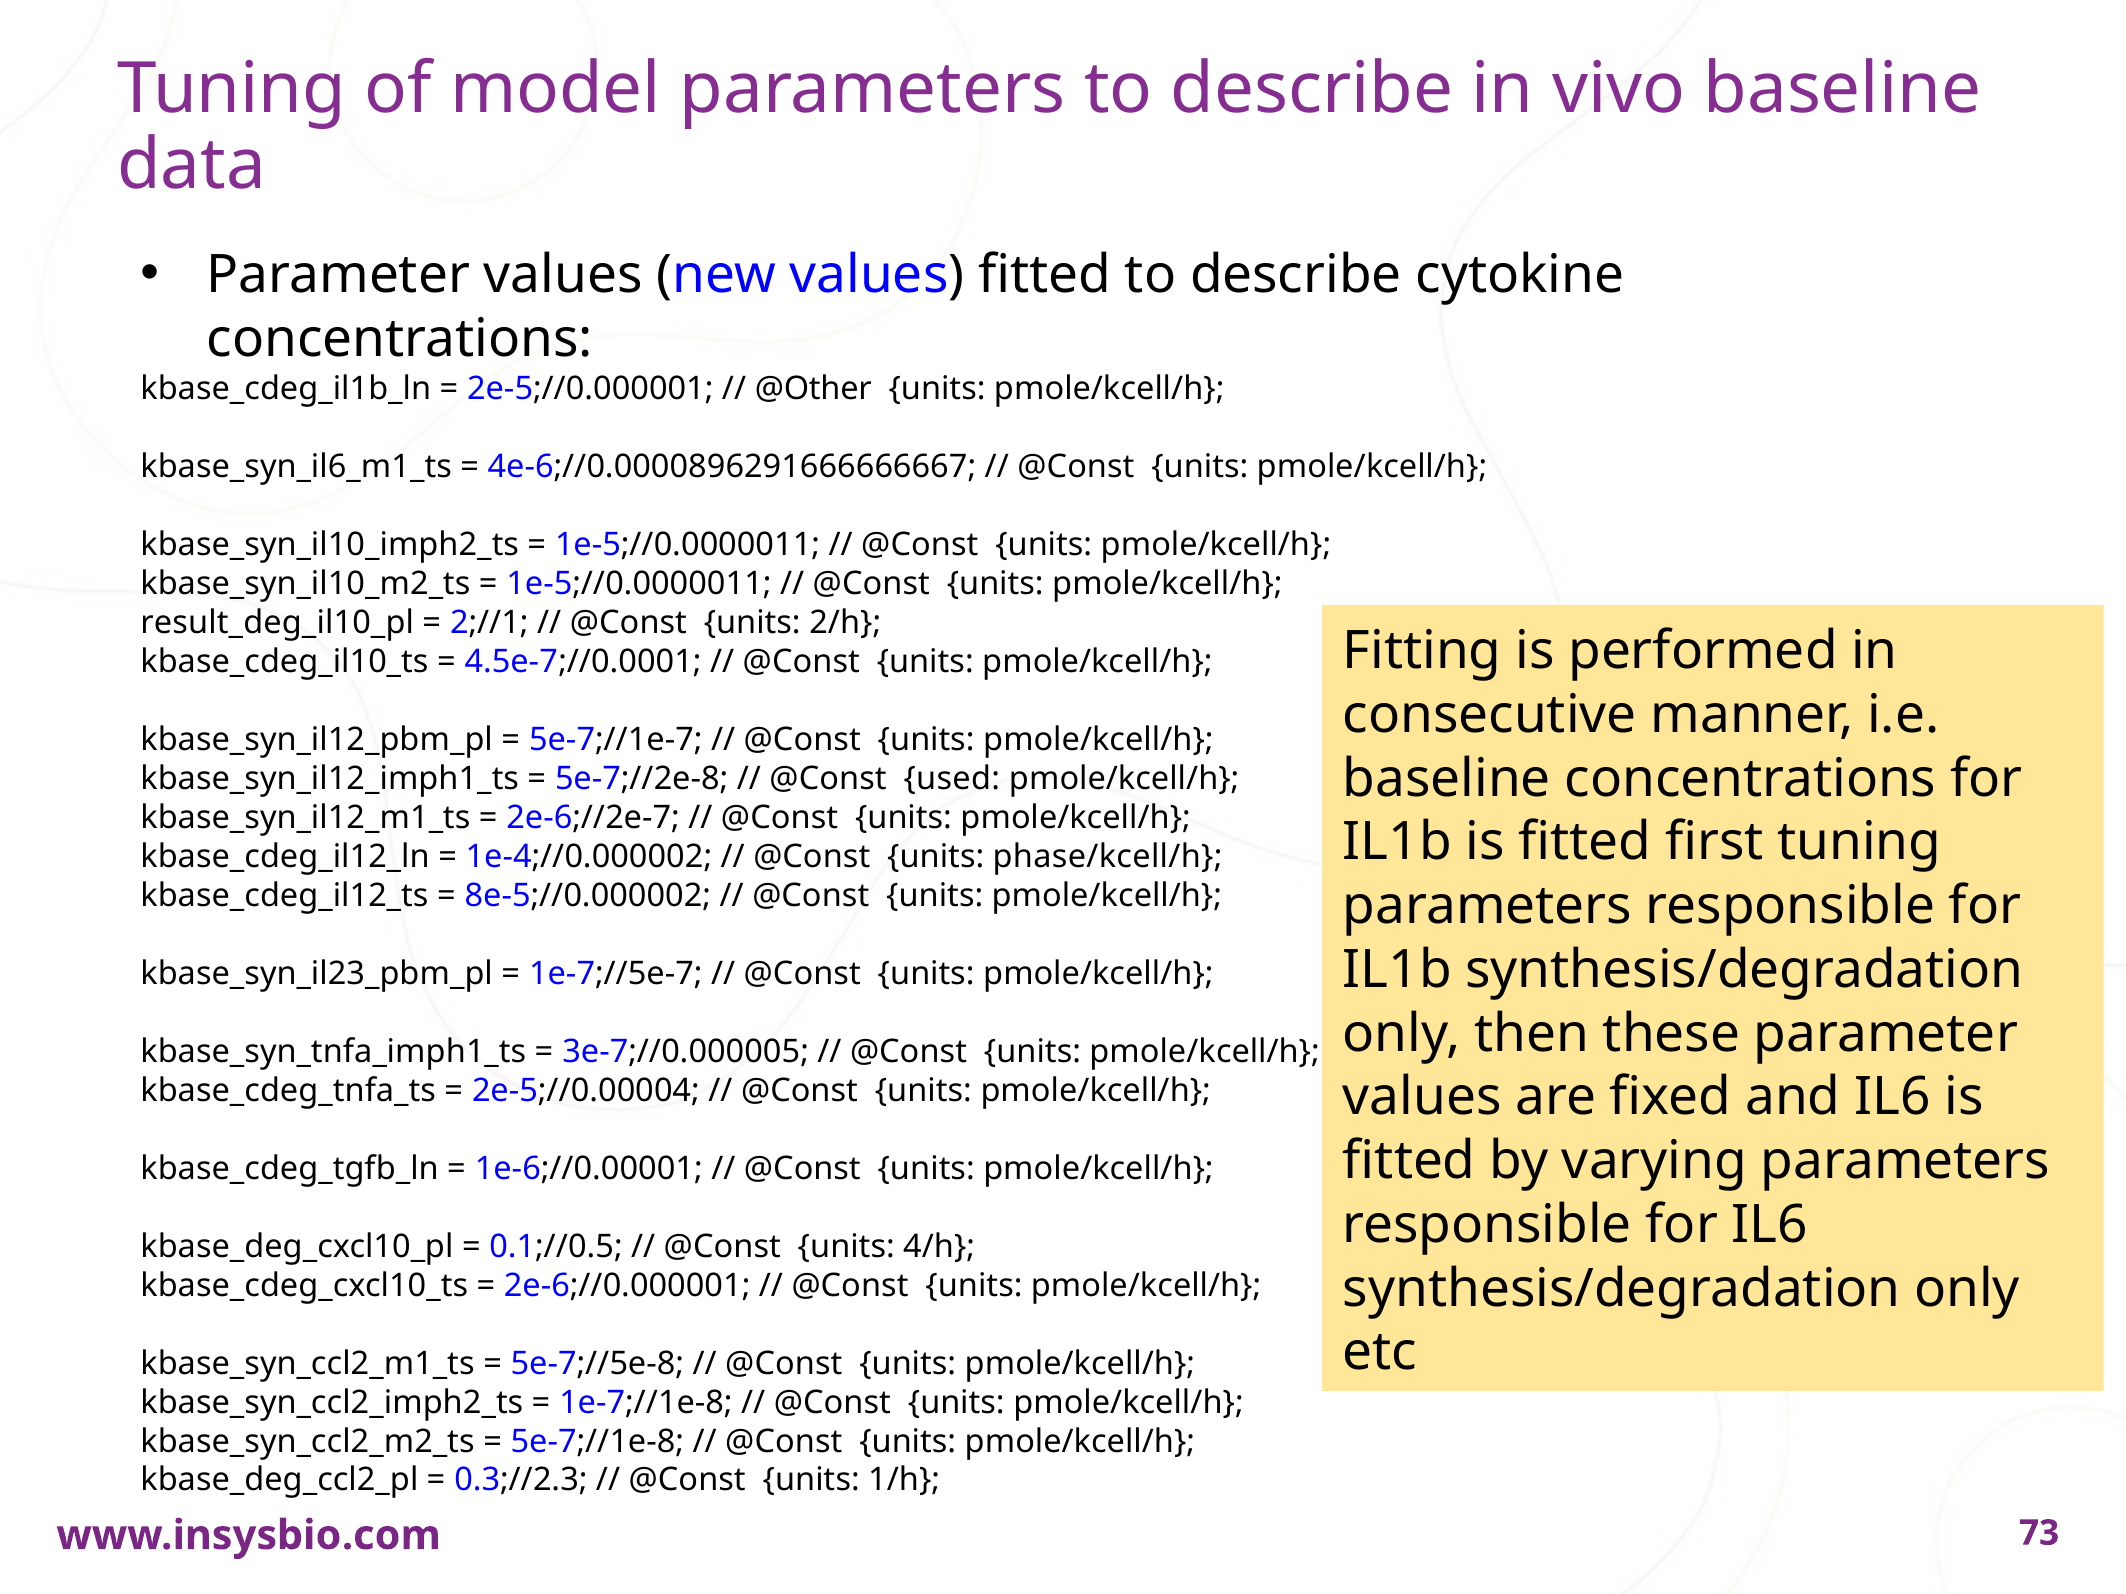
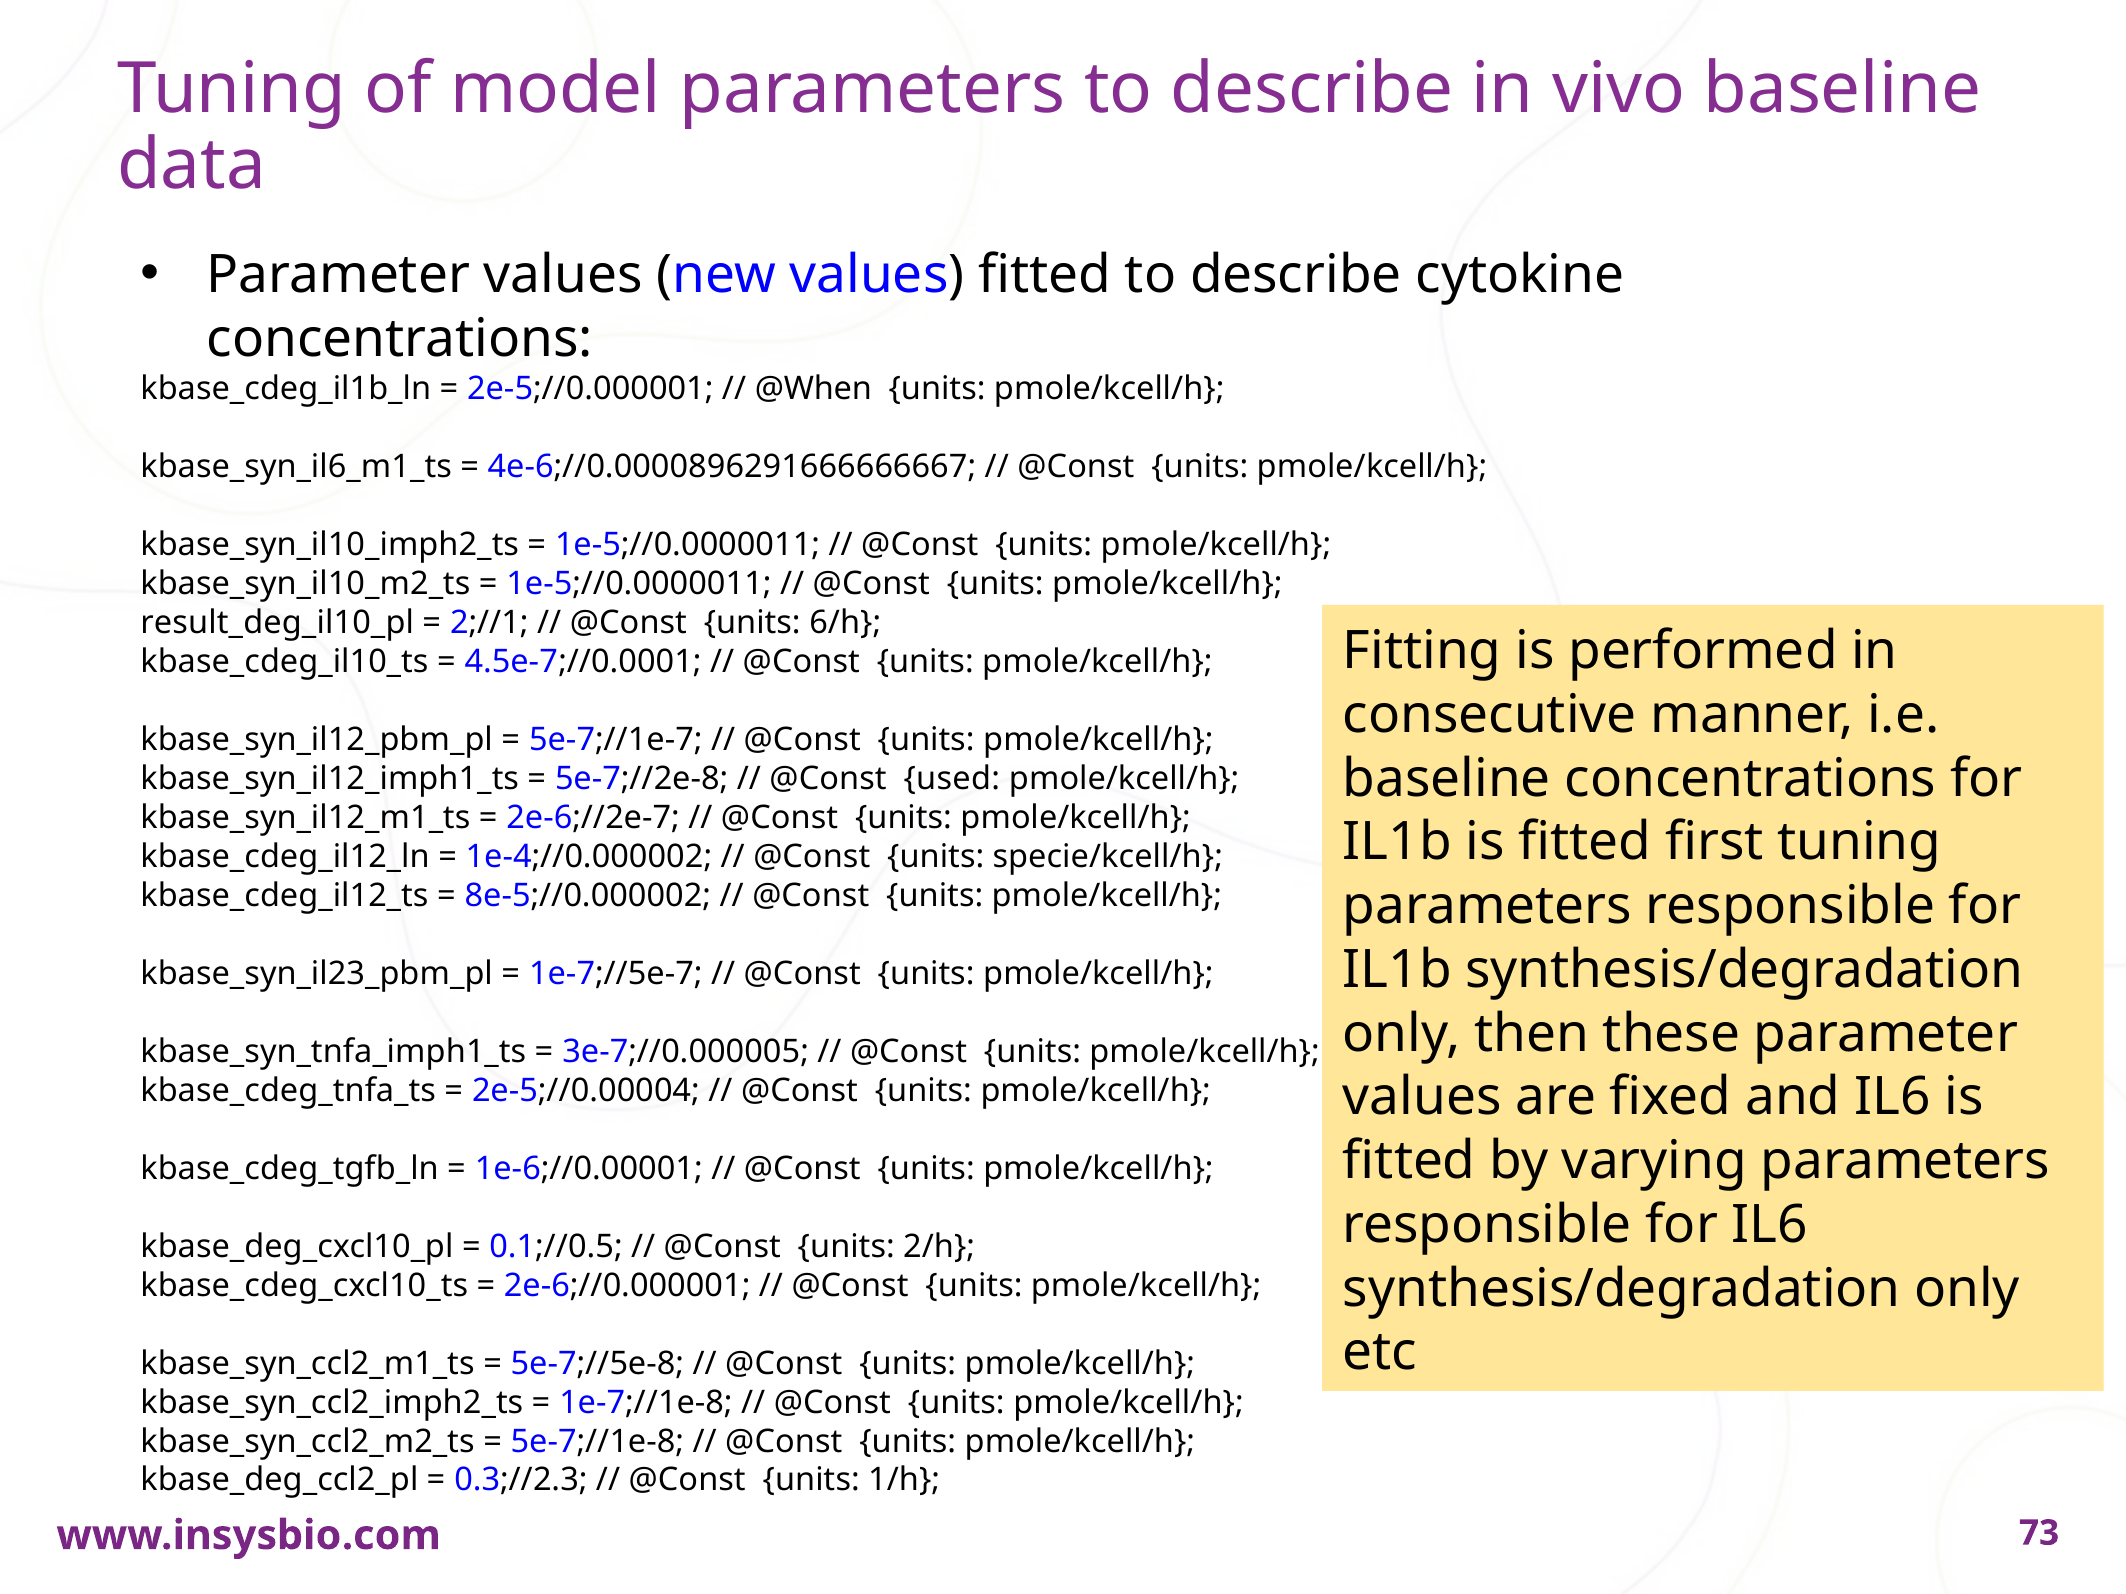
@Other: @Other -> @When (813, 389)
2/h: 2/h -> 6/h (845, 623)
phase/kcell/h: phase/kcell/h -> specie/kcell/h (1108, 857)
4/h: 4/h -> 2/h (939, 1247)
